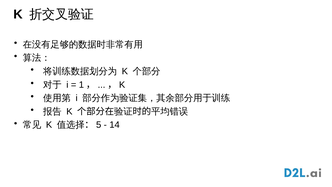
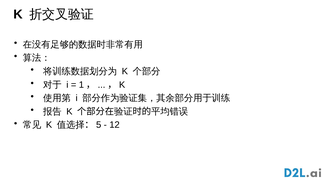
14: 14 -> 12 (115, 125)
